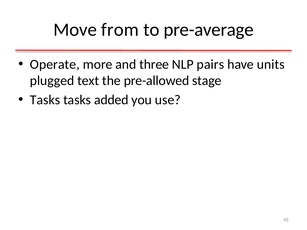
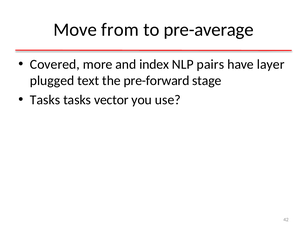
Operate: Operate -> Covered (55, 64)
three: three -> index (154, 64)
units: units -> layer (271, 64)
pre-allowed: pre-allowed -> pre-forward (157, 81)
added: added -> vector (111, 100)
